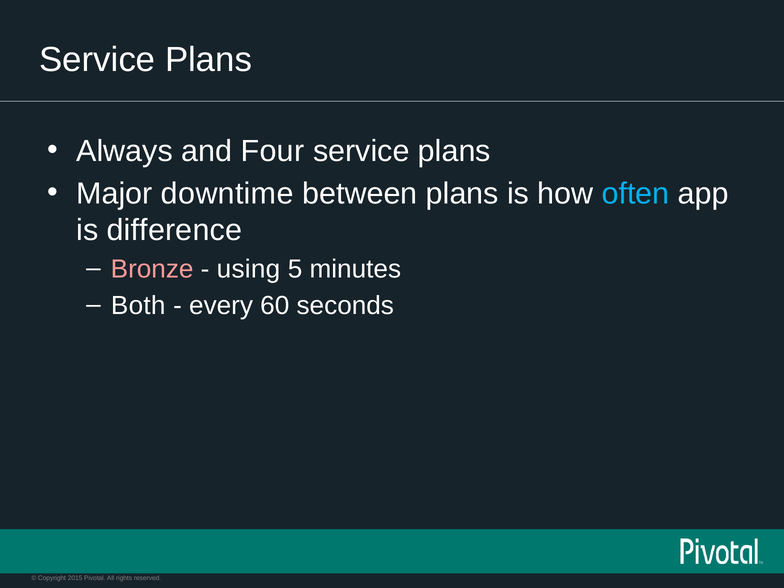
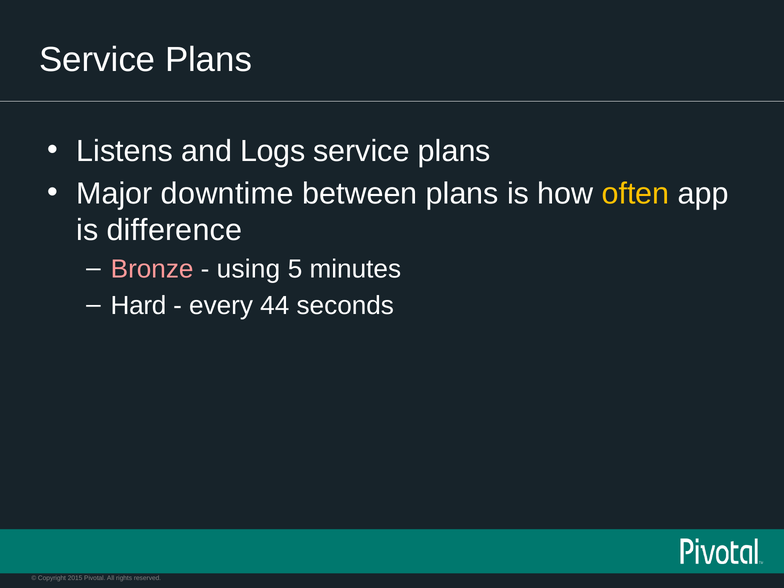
Always: Always -> Listens (125, 151)
Four: Four -> Logs (273, 151)
often colour: light blue -> yellow (635, 194)
Both: Both -> Hard (138, 306)
60: 60 -> 44 (275, 306)
